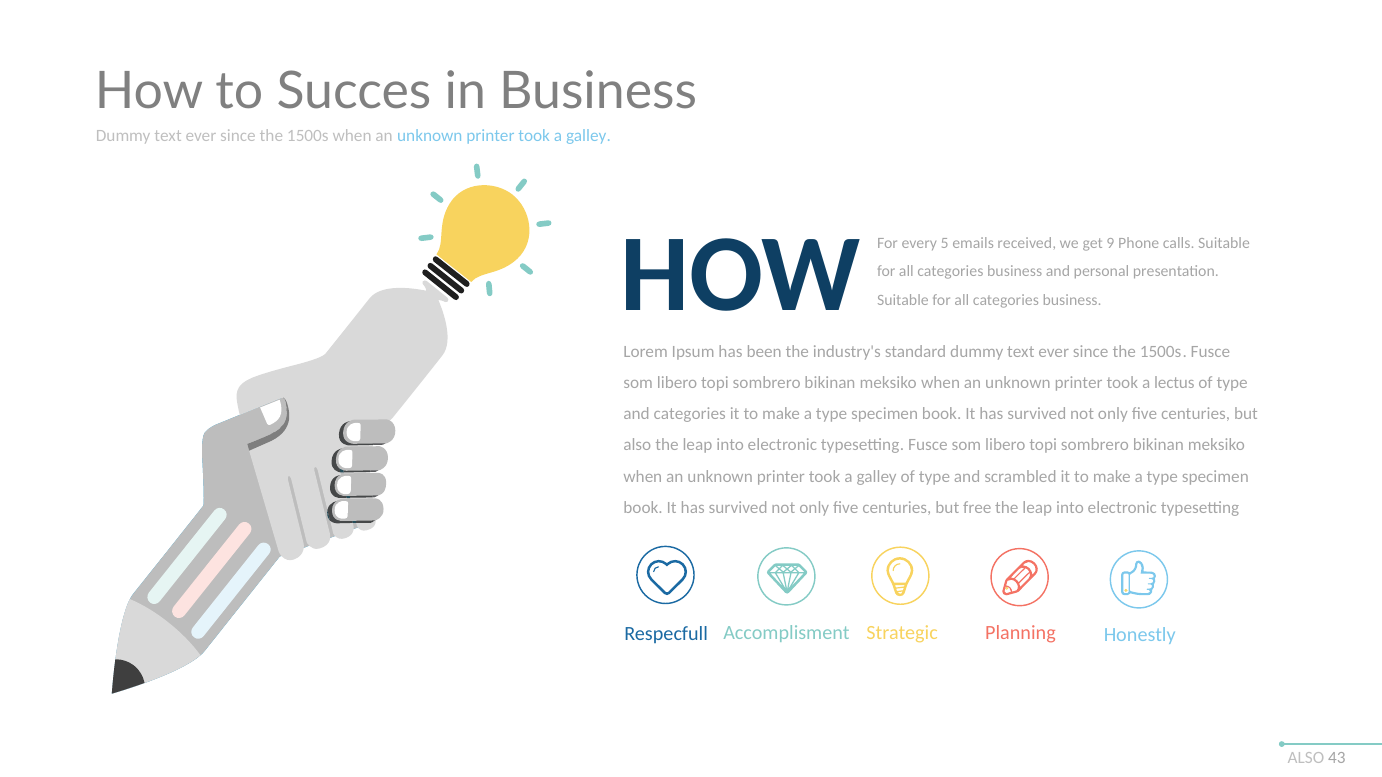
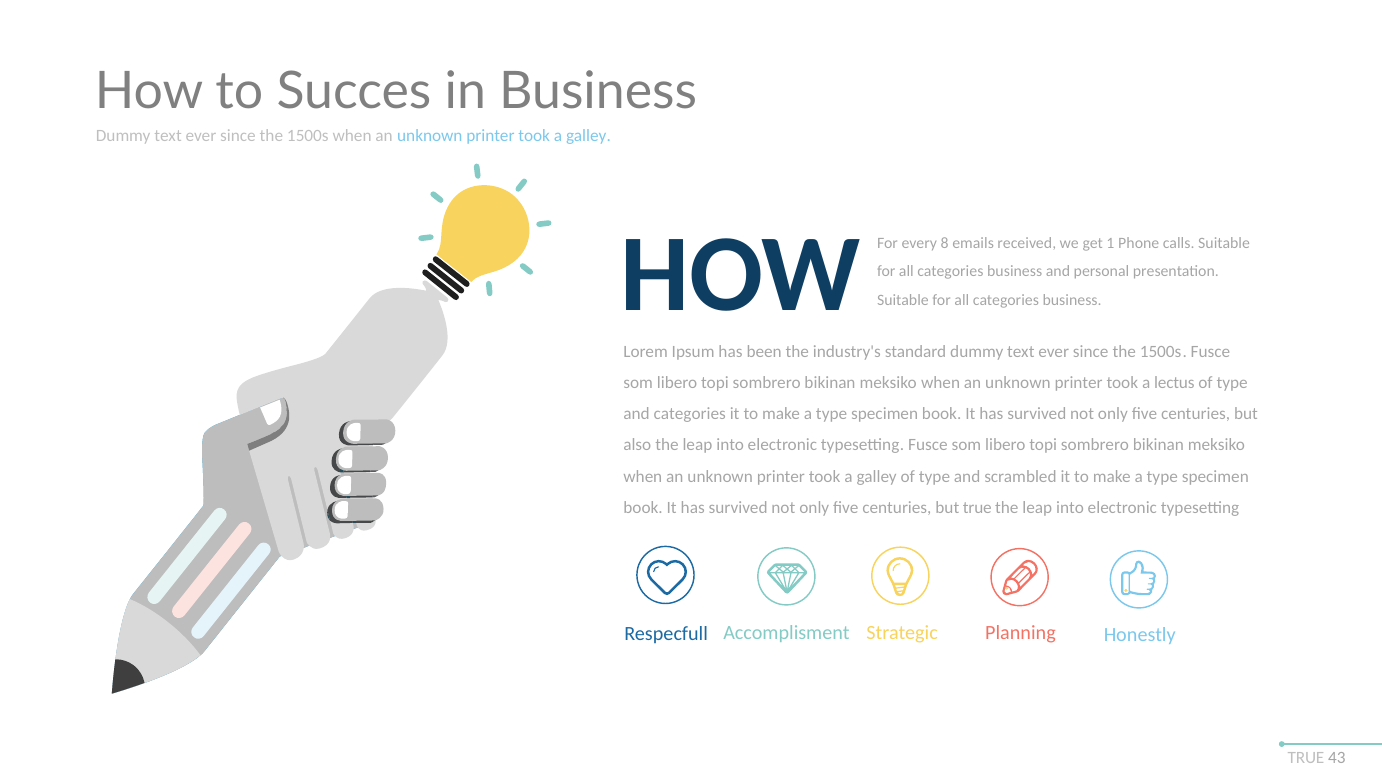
5: 5 -> 8 (945, 243)
9: 9 -> 1 (1110, 243)
but free: free -> true (977, 508)
ALSO: ALSO -> TRUE (1306, 759)
